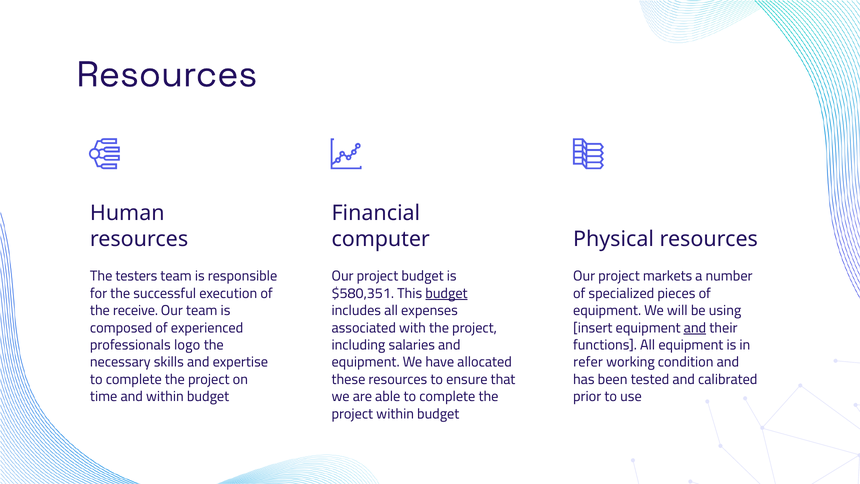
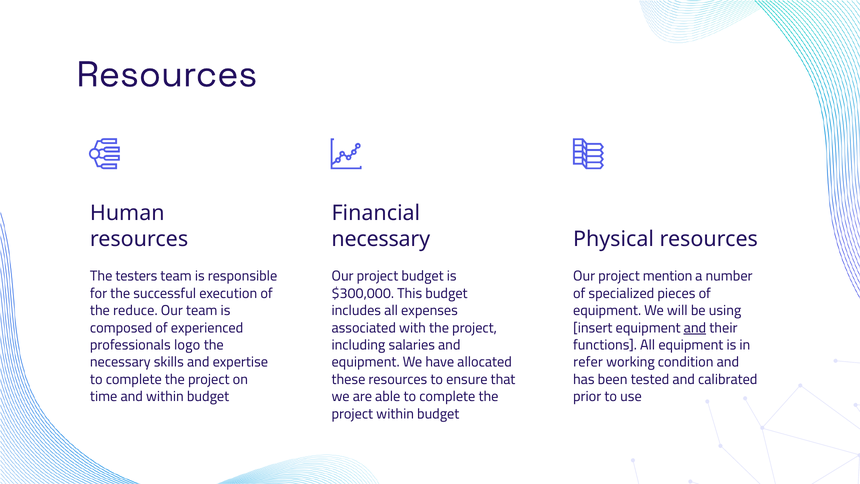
computer: computer -> necessary (381, 239)
markets: markets -> mention (668, 276)
$580,351: $580,351 -> $300,000 (363, 293)
budget underline: present -> none (447, 293)
receive: receive -> reduce (135, 310)
